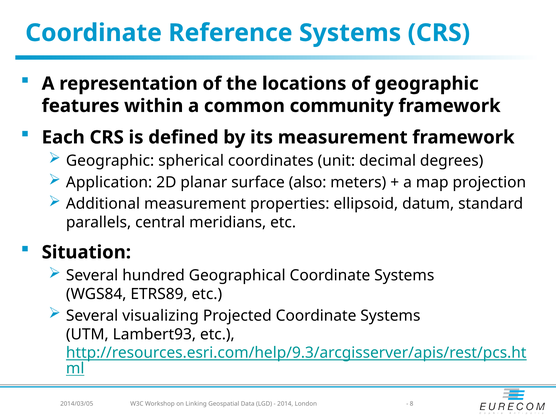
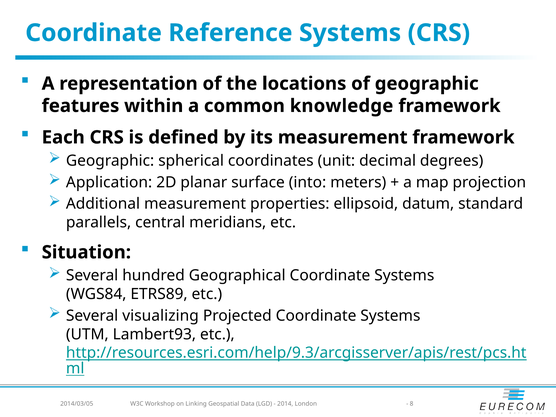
community: community -> knowledge (342, 106)
also: also -> into (308, 182)
